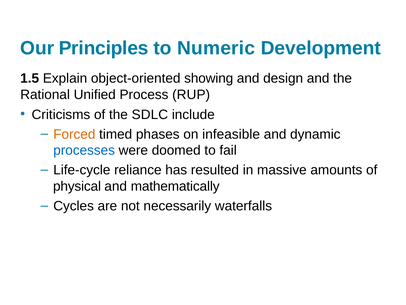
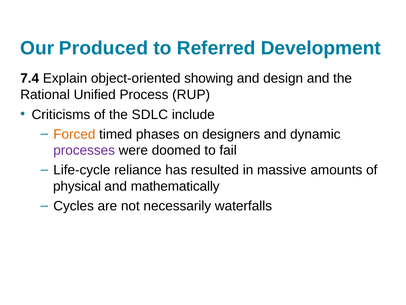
Principles: Principles -> Produced (103, 48)
Numeric: Numeric -> Referred (216, 48)
1.5: 1.5 -> 7.4 (30, 78)
infeasible: infeasible -> designers (231, 134)
processes colour: blue -> purple (84, 150)
